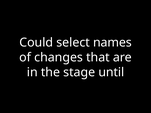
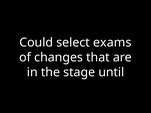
names: names -> exams (112, 43)
